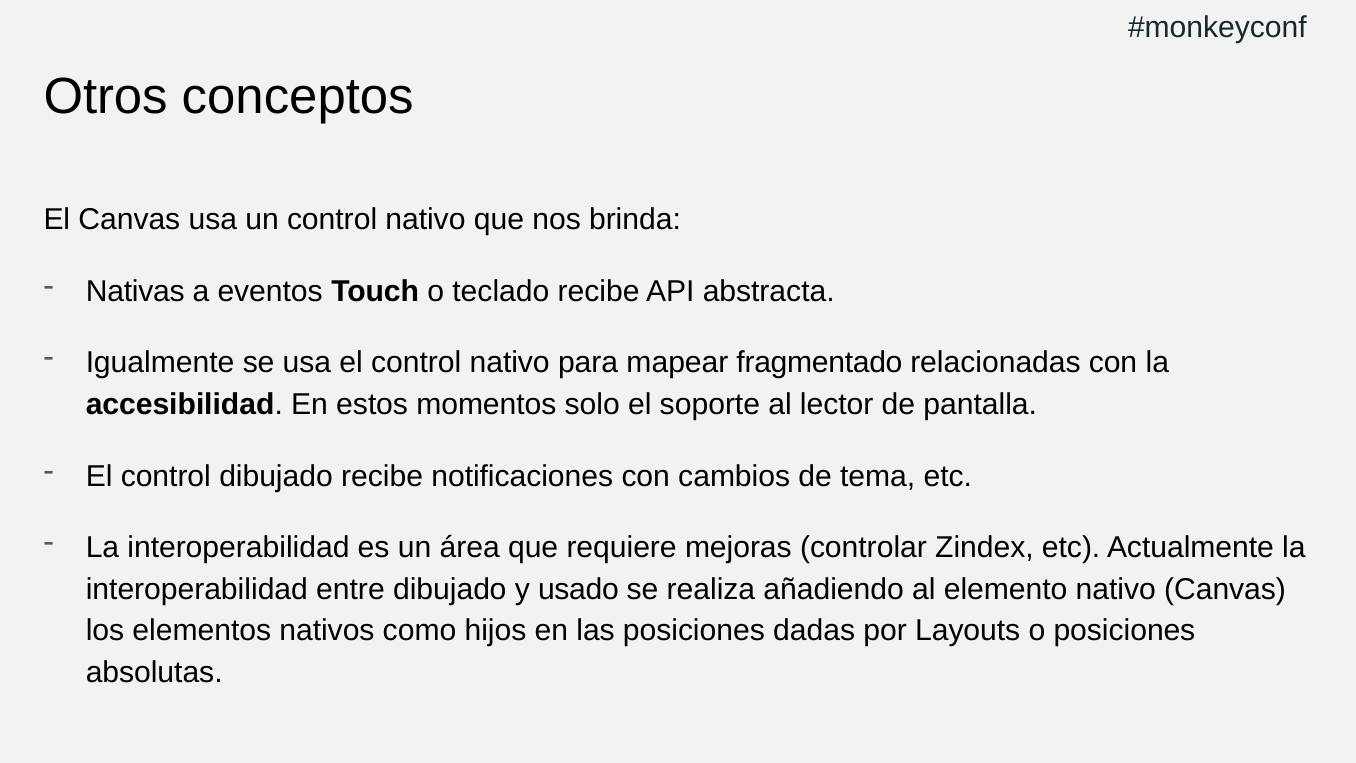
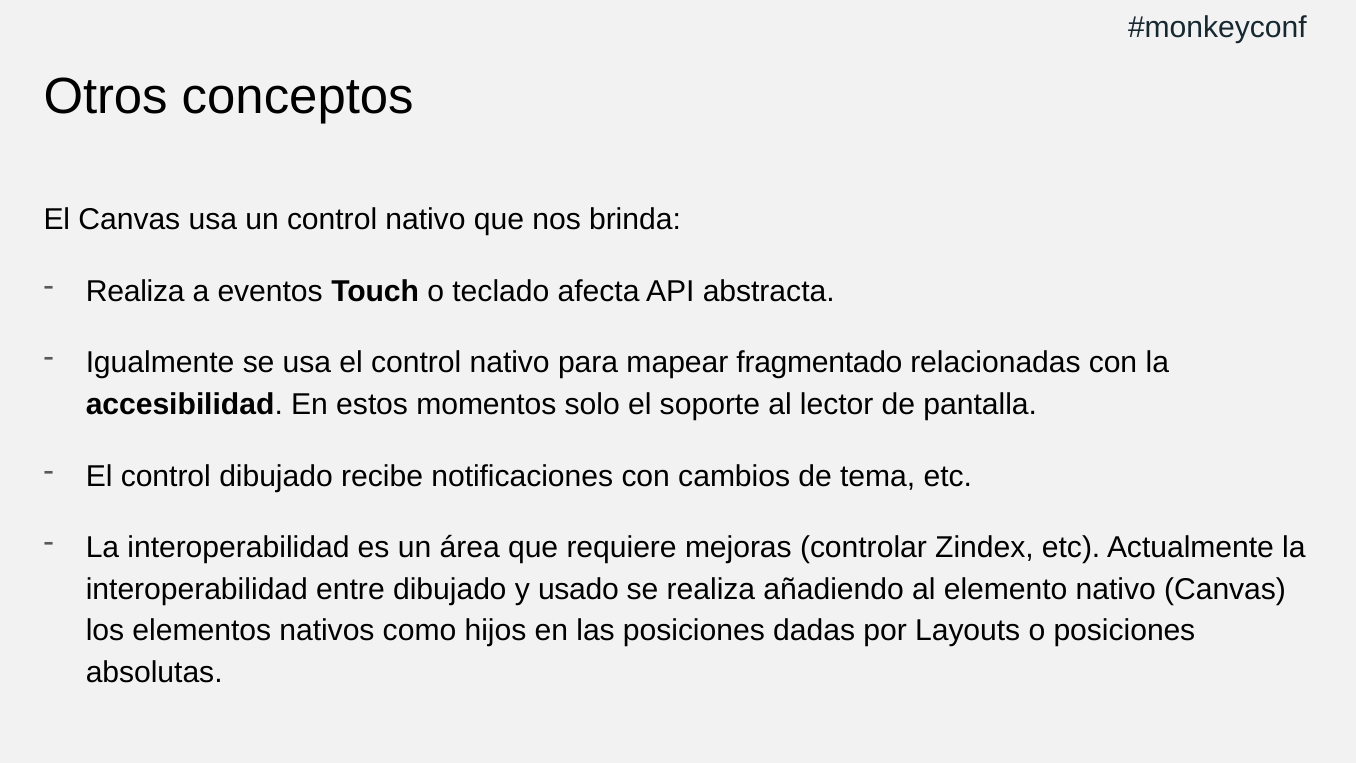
Nativas: Nativas -> Realiza (135, 291)
teclado recibe: recibe -> afecta (599, 291)
